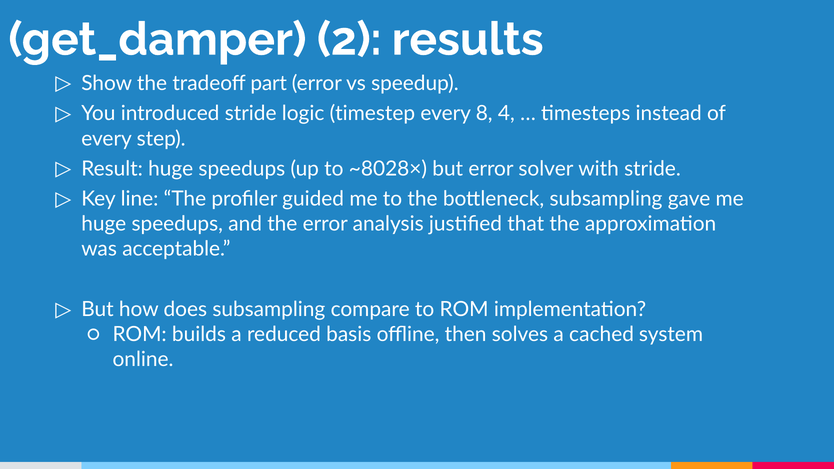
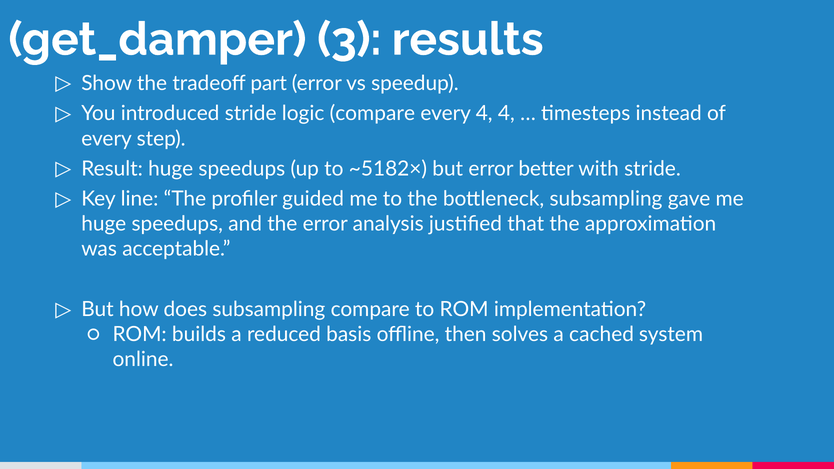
2: 2 -> 3 (349, 39)
logic timestep: timestep -> compare (372, 114)
every 8: 8 -> 4 (484, 114)
~8028×: ~8028× -> ~5182× (388, 169)
solver: solver -> better (546, 169)
